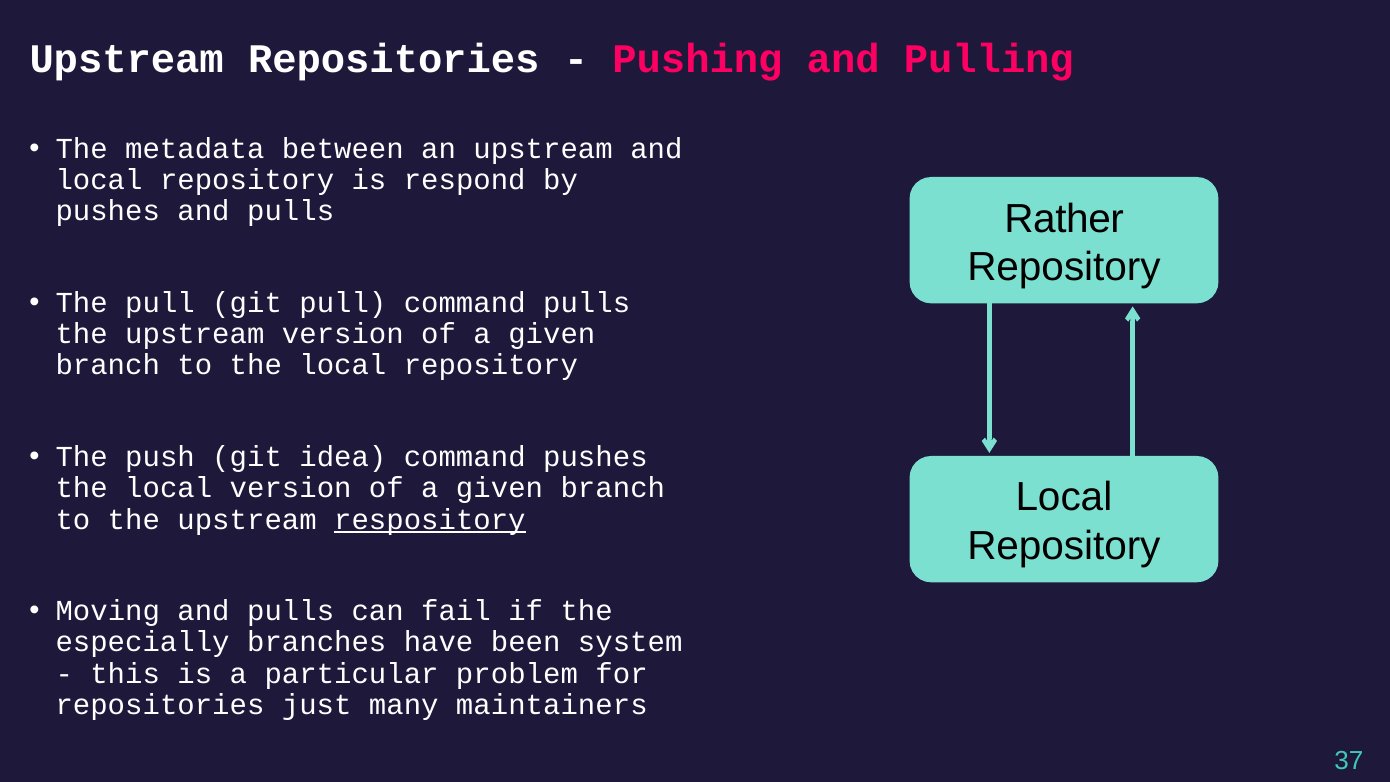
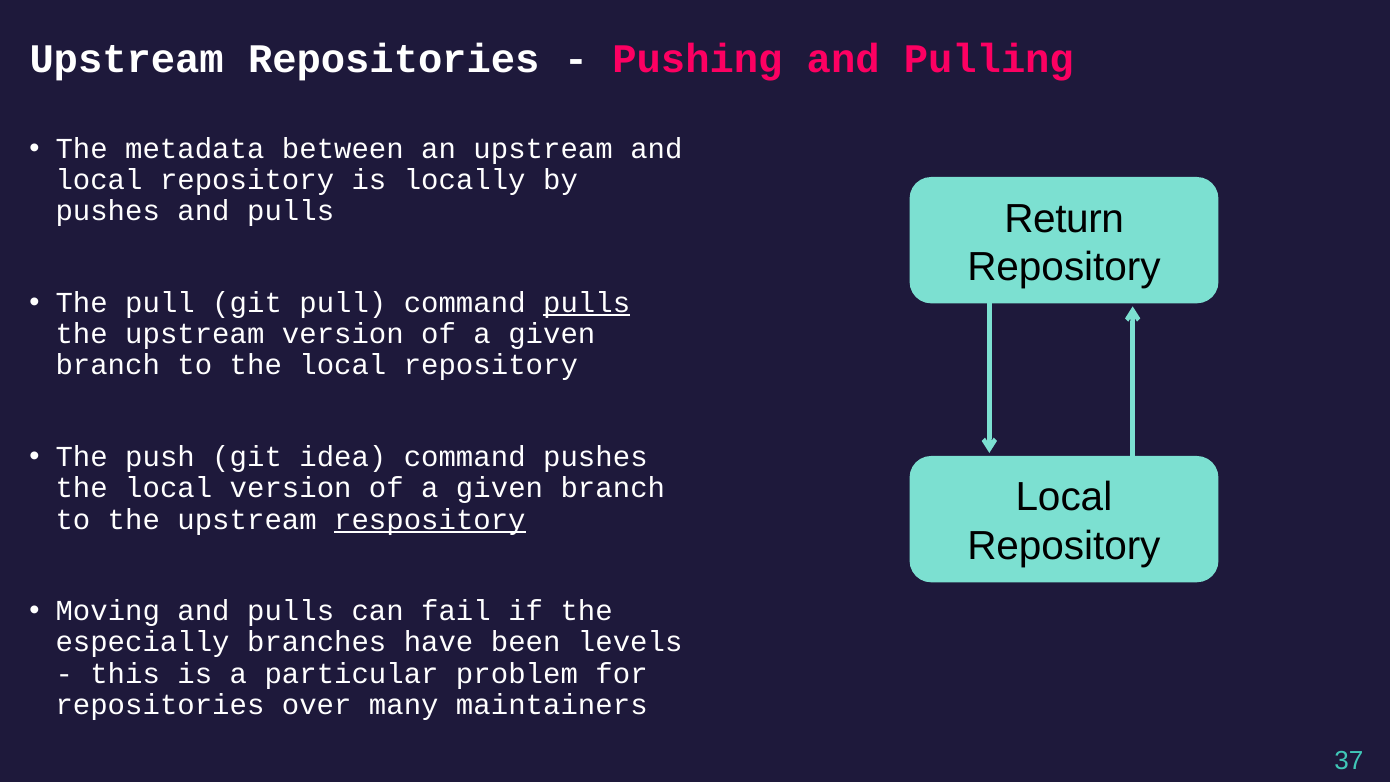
respond: respond -> locally (465, 180)
Rather: Rather -> Return (1064, 219)
pulls underline: none -> present (587, 303)
system: system -> levels (630, 642)
just: just -> over (317, 705)
